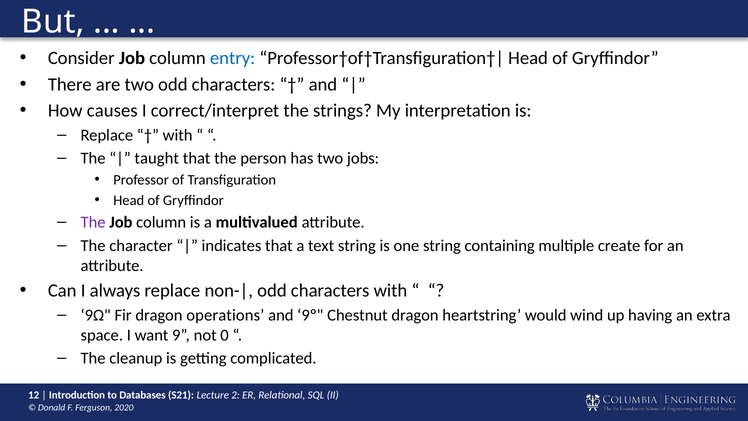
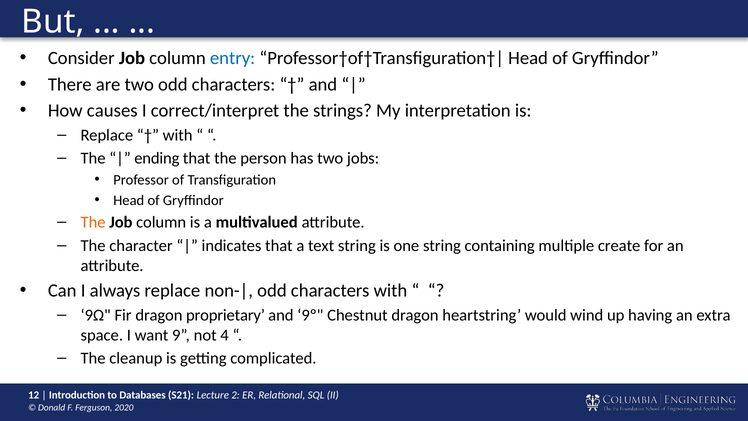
taught: taught -> ending (157, 158)
The colour: purple -> orange (93, 222)
operations: operations -> proprietary (225, 315)
0: 0 -> 4 (225, 335)
